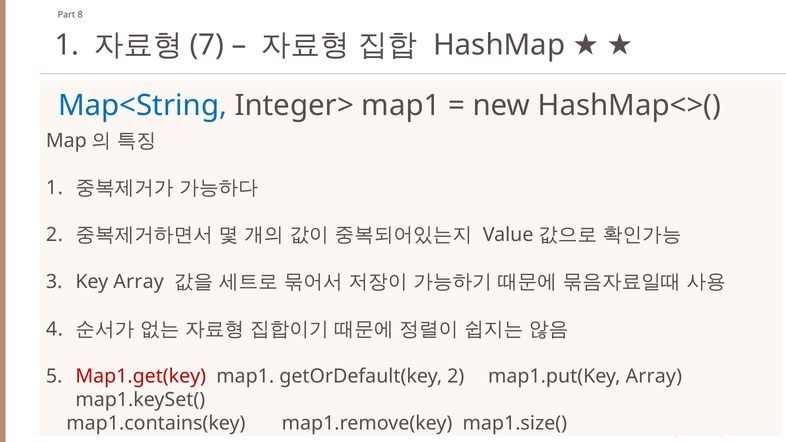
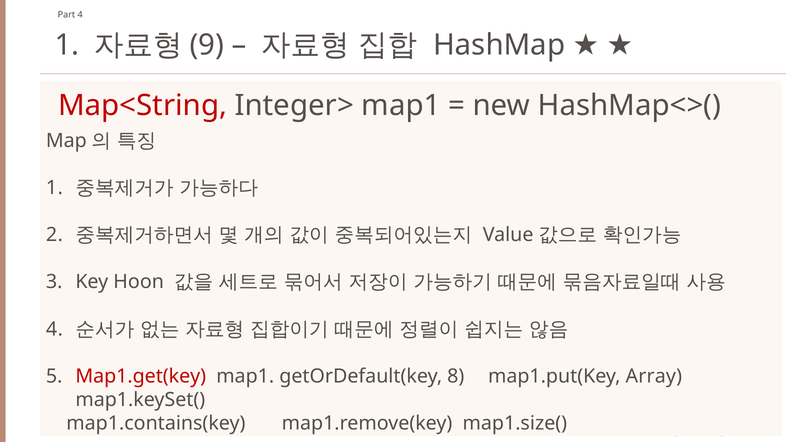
Part 8: 8 -> 4 (80, 15)
7: 7 -> 9 (207, 45)
Map<String colour: blue -> red (143, 105)
Key Array: Array -> Hoon (139, 282)
getOrDefault(key 2: 2 -> 8 (456, 376)
